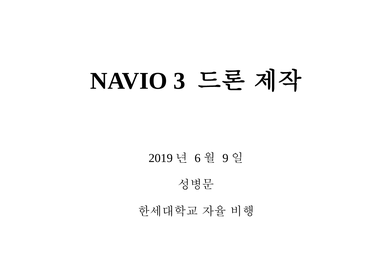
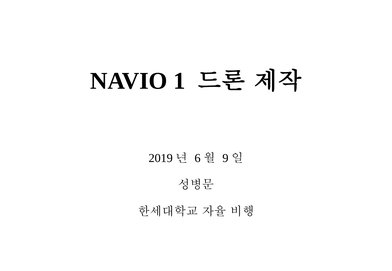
3: 3 -> 1 (179, 81)
